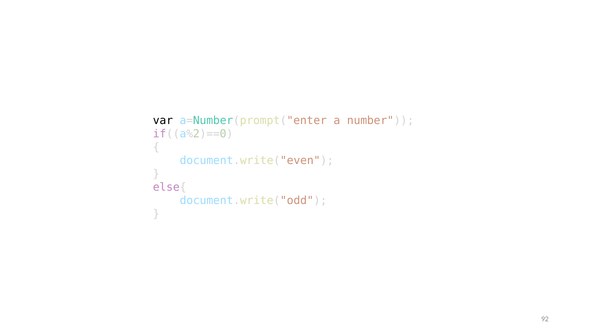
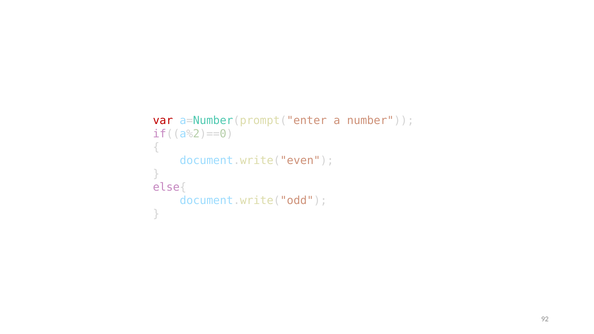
var colour: black -> red (163, 120)
